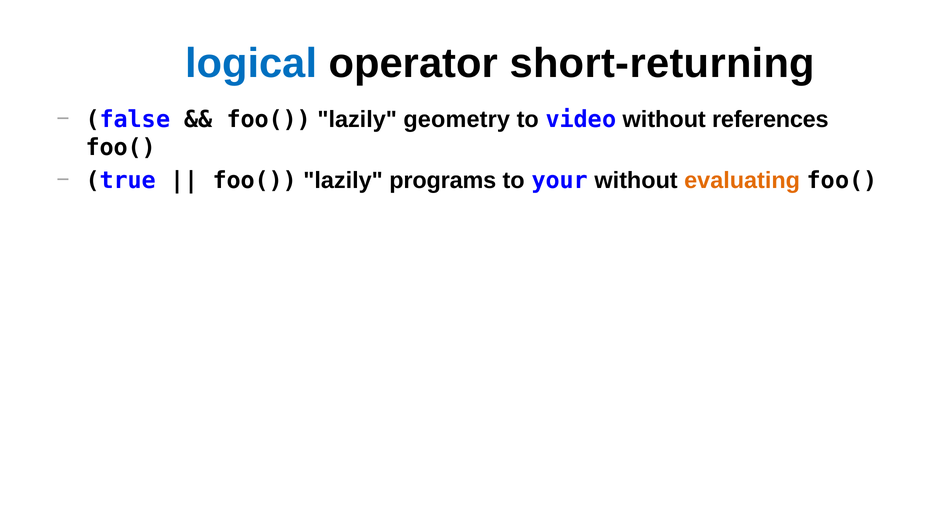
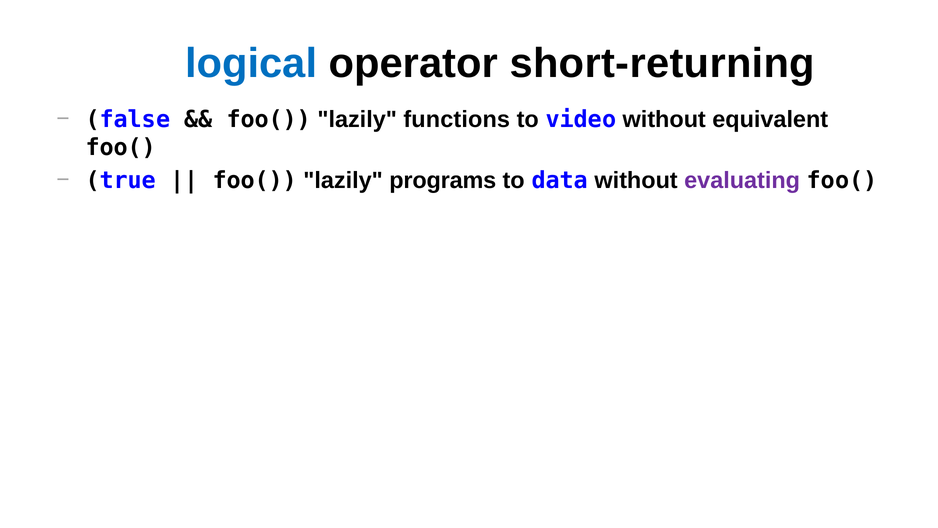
geometry: geometry -> functions (457, 119)
references: references -> equivalent (770, 119)
your: your -> data (560, 180)
evaluating colour: orange -> purple (742, 180)
